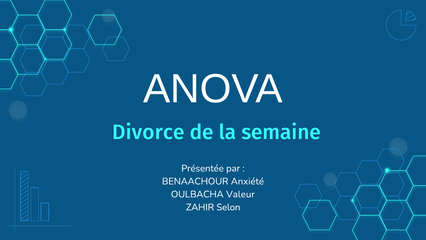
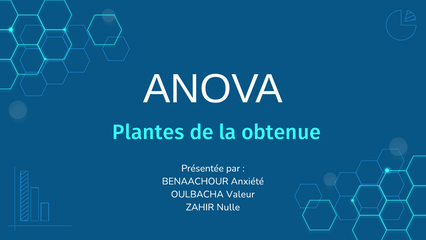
Divorce: Divorce -> Plantes (148, 132)
semaine: semaine -> obtenue (281, 132)
Selon: Selon -> Nulle (228, 207)
